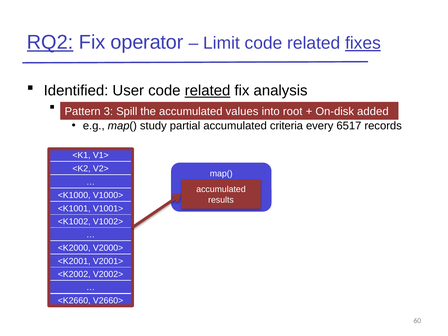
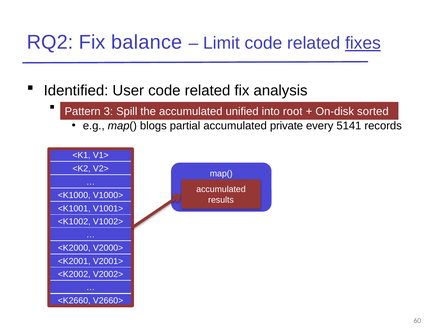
RQ2 underline: present -> none (50, 42)
operator: operator -> balance (147, 42)
related underline: present -> none (208, 91)
values: values -> unified (242, 112)
added: added -> sorted (373, 112)
study: study -> blogs (153, 126)
criteria: criteria -> private (286, 126)
6517: 6517 -> 5141 (349, 126)
